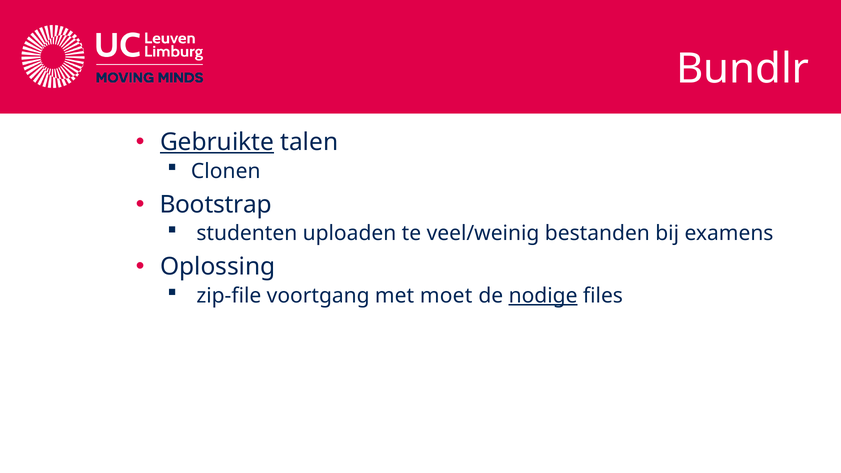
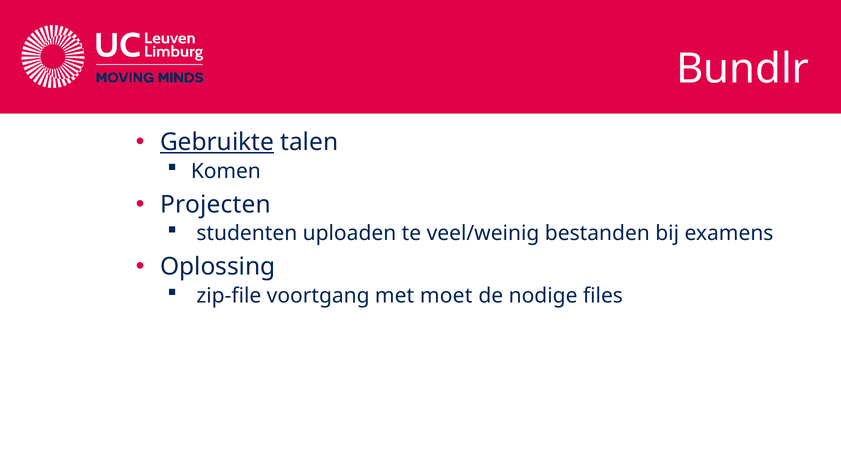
Clonen: Clonen -> Komen (226, 171)
Bootstrap: Bootstrap -> Projecten (216, 205)
nodige underline: present -> none (543, 296)
